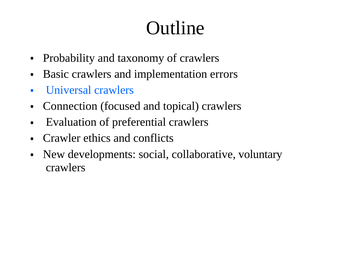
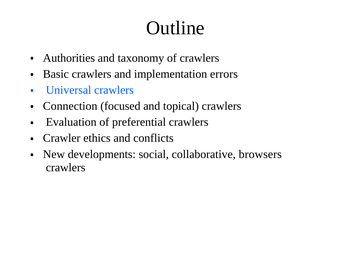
Probability: Probability -> Authorities (69, 58)
voluntary: voluntary -> browsers (260, 154)
